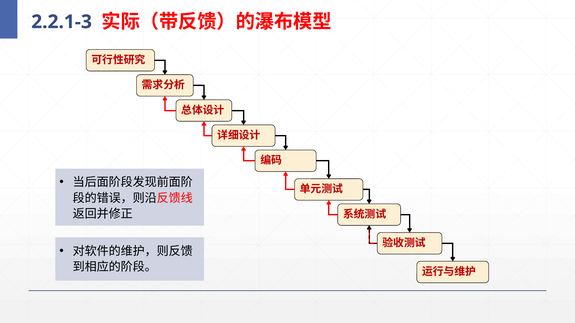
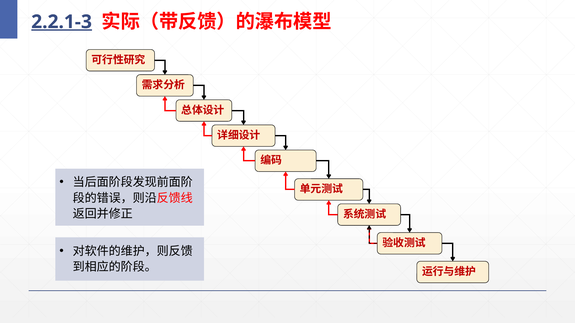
2.2.1-3 underline: none -> present (62, 22)
